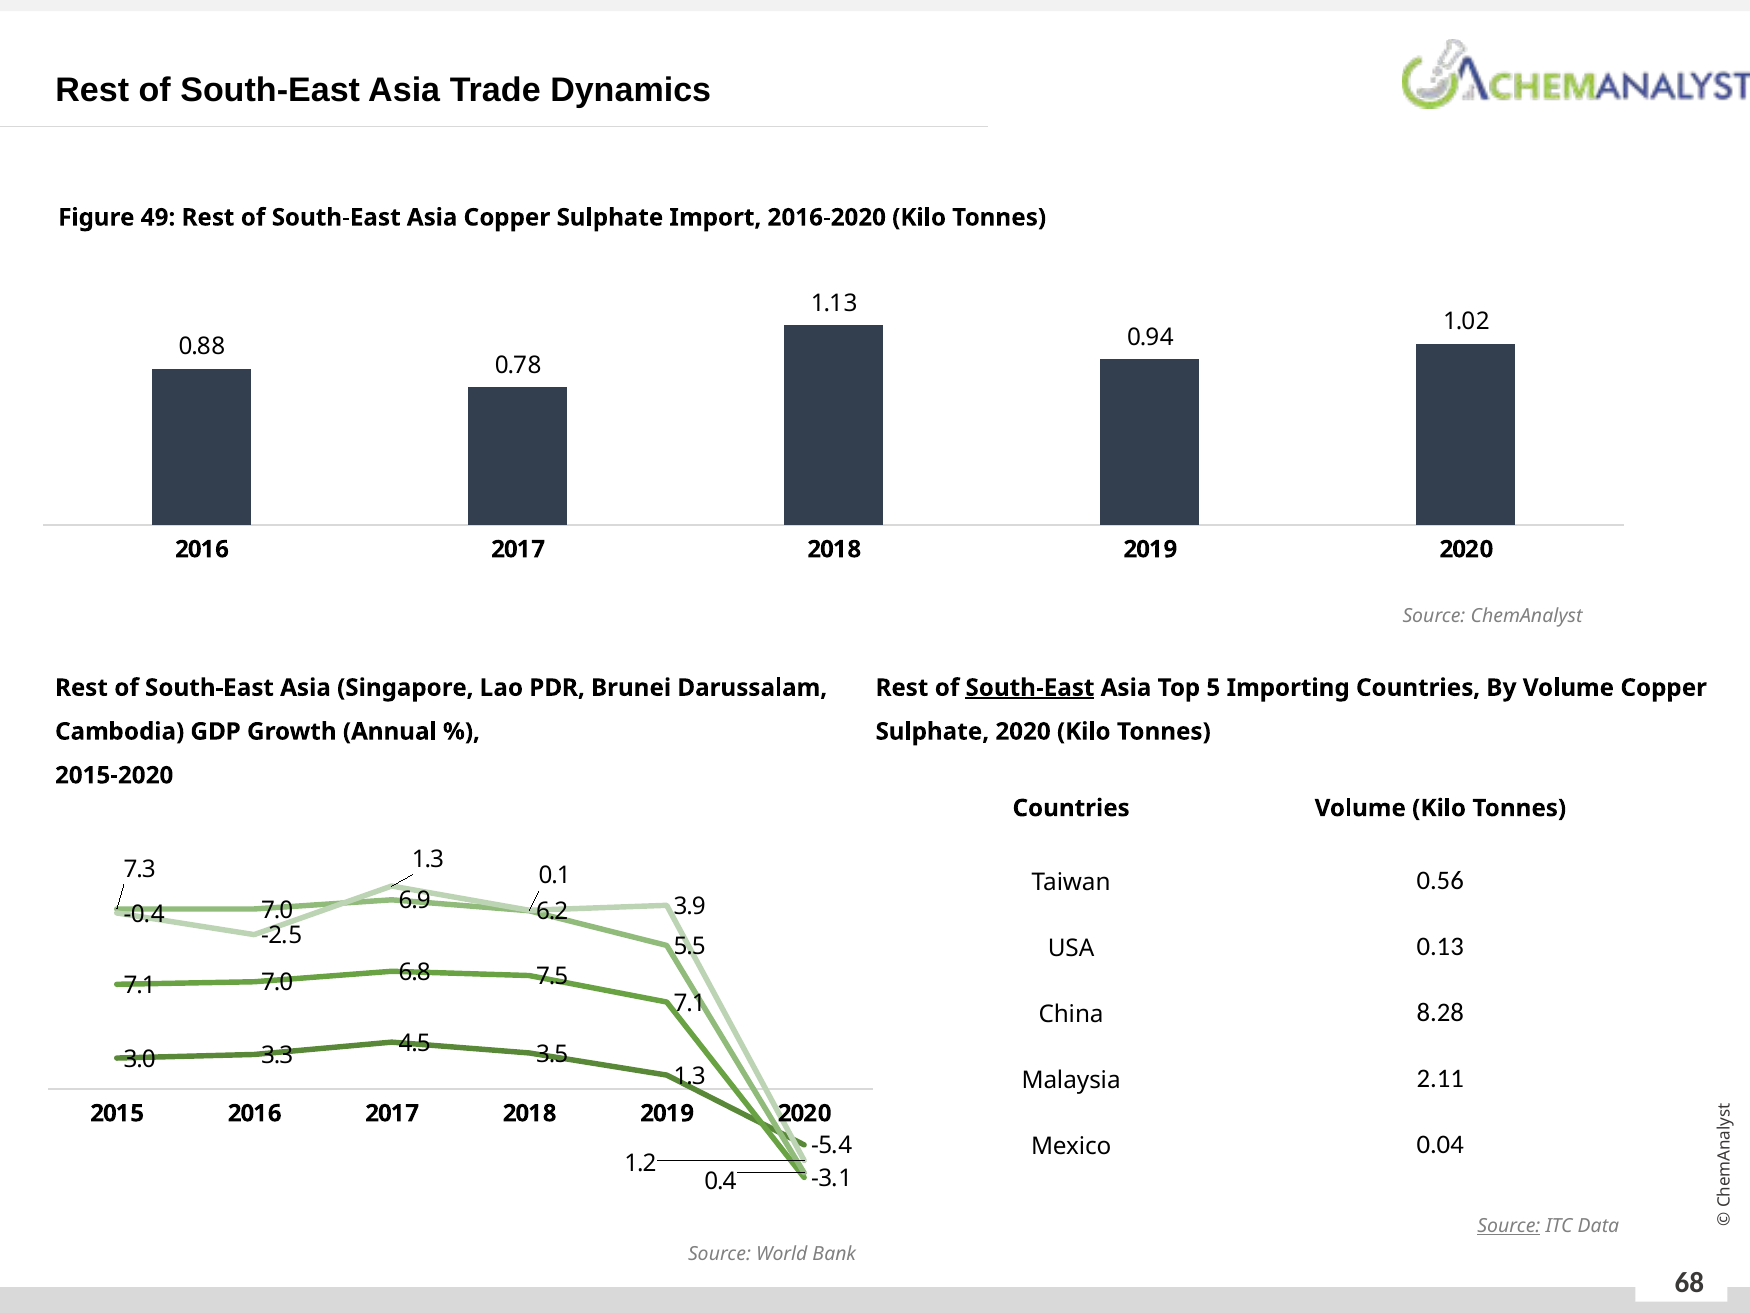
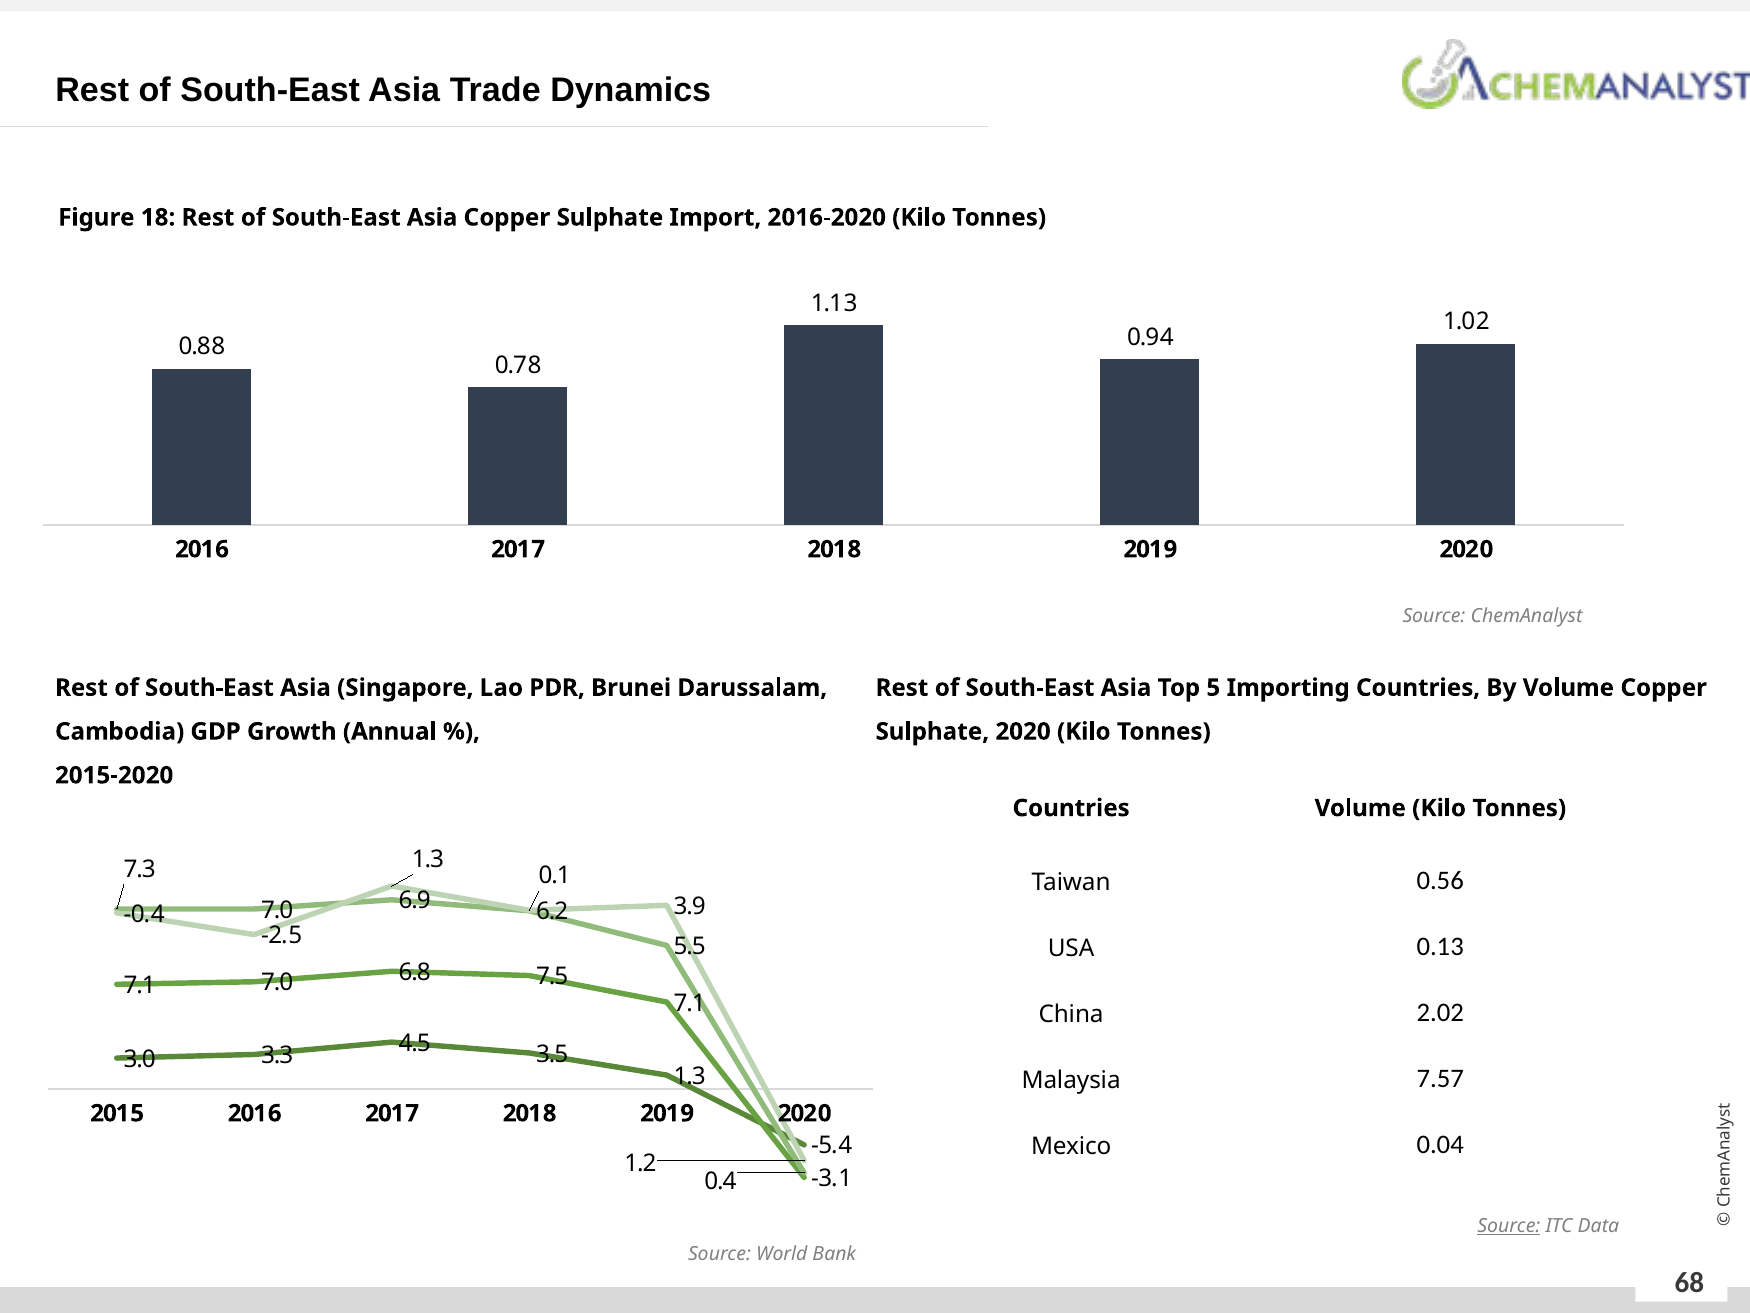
49: 49 -> 18 (158, 217)
South-East underline: present -> none (1030, 687)
8.28: 8.28 -> 2.02 (1440, 1013)
2.11: 2.11 -> 7.57 (1440, 1079)
